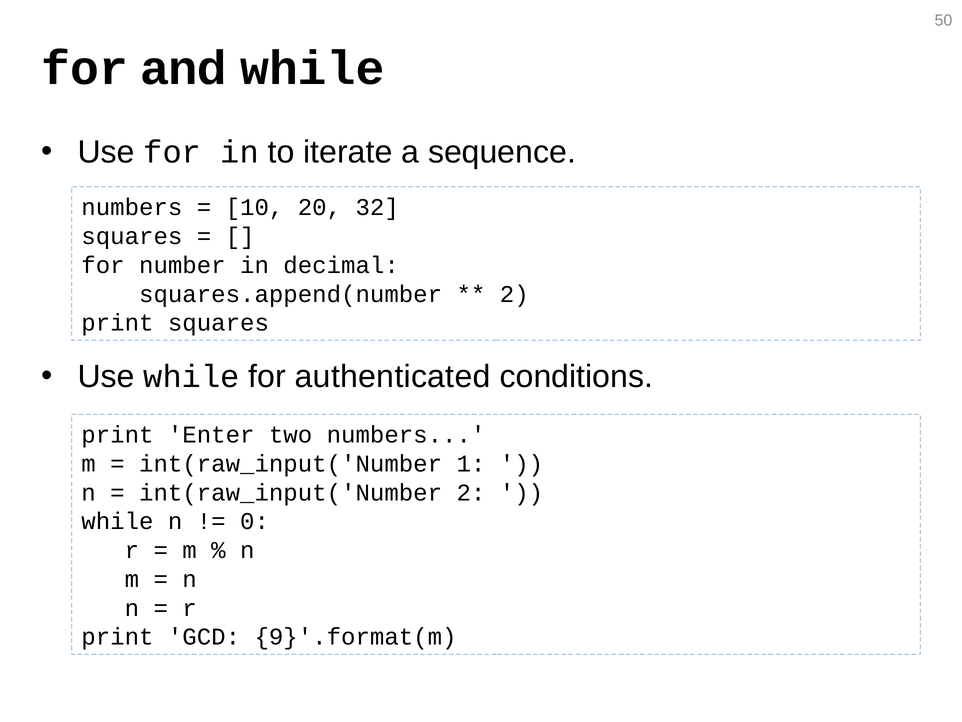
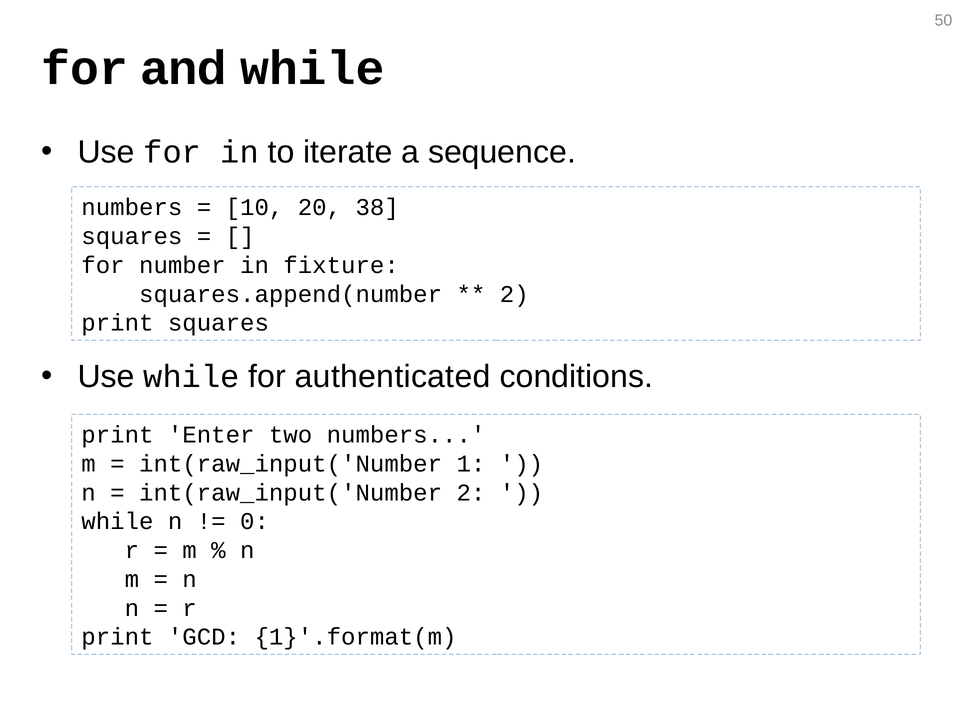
32: 32 -> 38 (377, 207)
decimal: decimal -> fixture (341, 265)
9}'.format(m: 9}'.format(m -> 1}'.format(m (356, 637)
